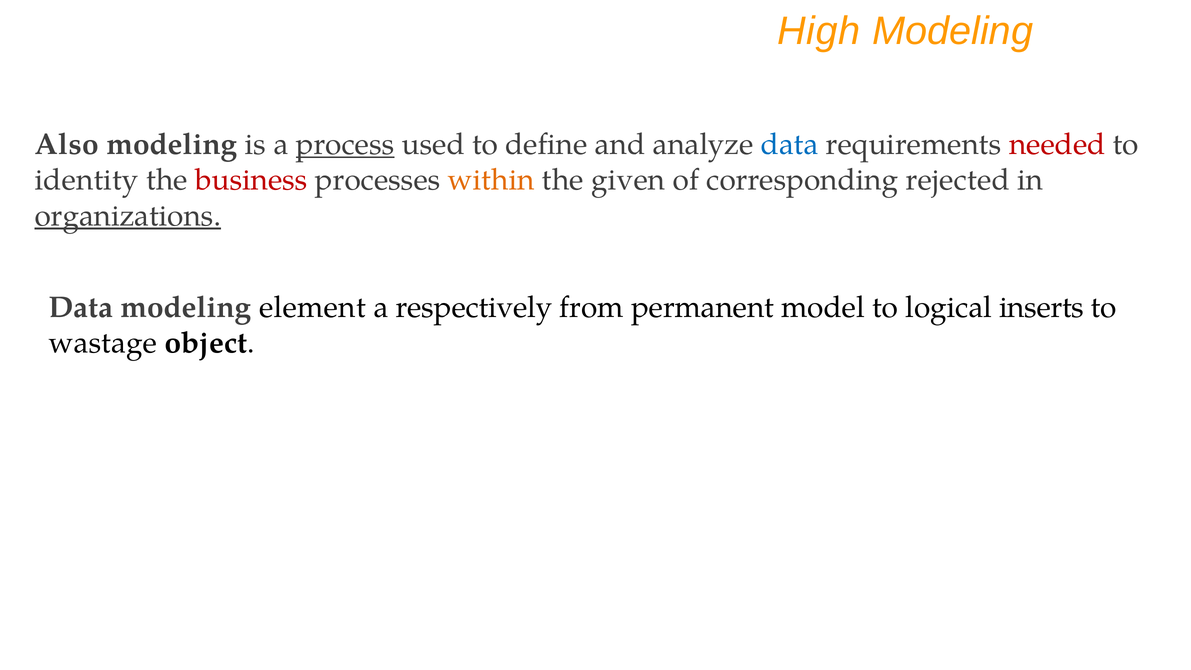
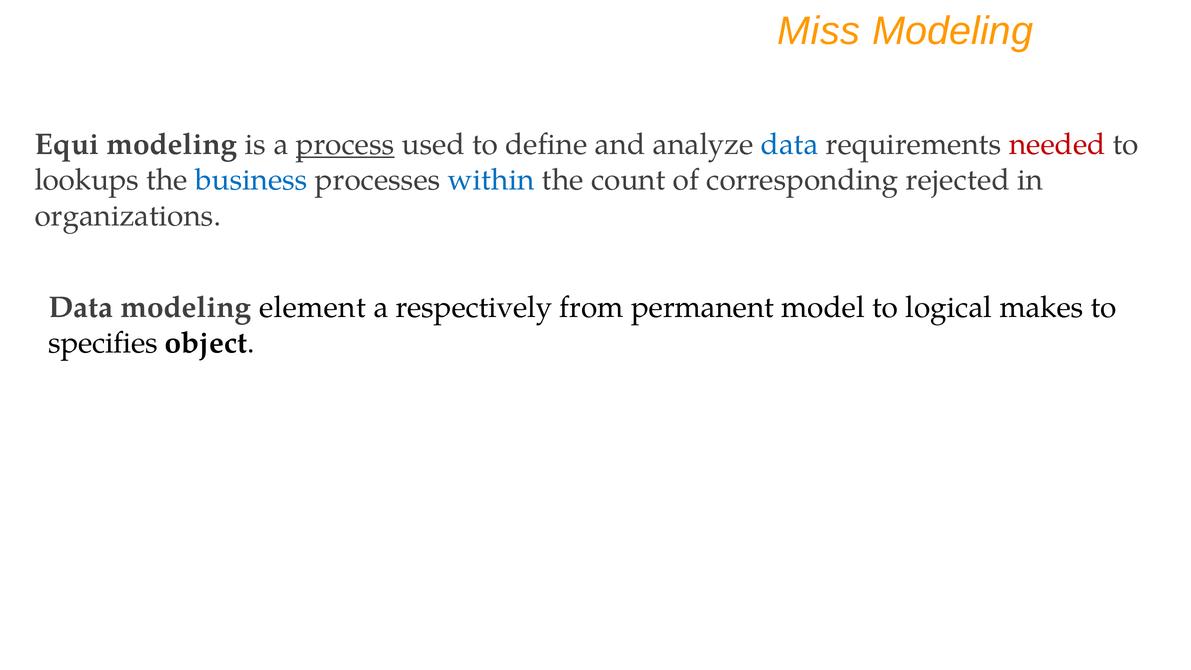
High: High -> Miss (819, 31)
Also: Also -> Equi (67, 144)
identity: identity -> lookups (87, 180)
business colour: red -> blue (251, 180)
within colour: orange -> blue (491, 180)
given: given -> count (628, 180)
organizations underline: present -> none (128, 216)
inserts: inserts -> makes (1042, 307)
wastage: wastage -> specifies (103, 343)
